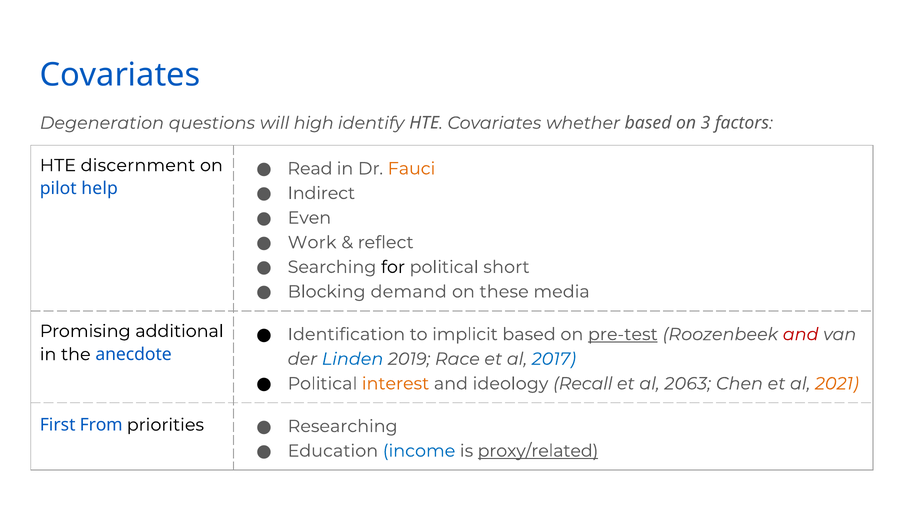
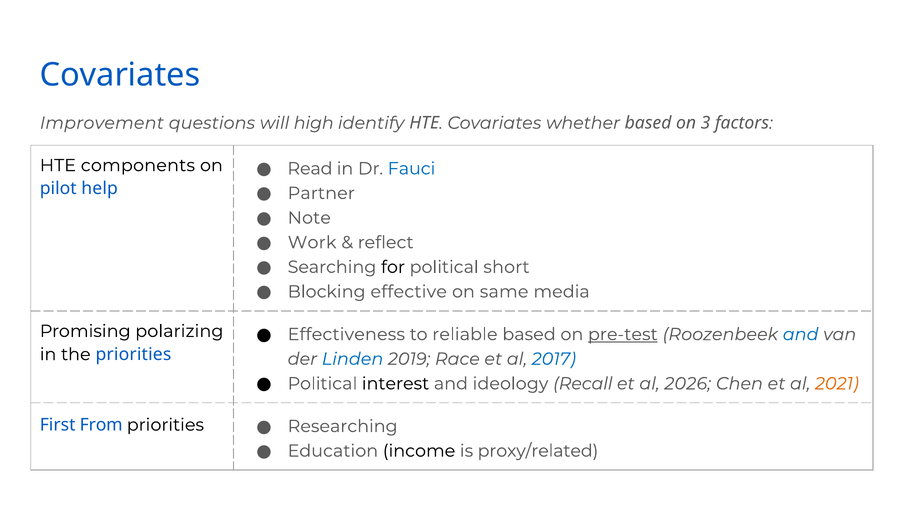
Degeneration: Degeneration -> Improvement (102, 123)
Fauci colour: orange -> blue (411, 168)
discernment: discernment -> components (138, 165)
Indirect: Indirect -> Partner (321, 193)
Even: Even -> Note (309, 218)
demand: demand -> effective (409, 291)
these: these -> same (504, 291)
Identification: Identification -> Effectiveness (346, 334)
implicit: implicit -> reliable (465, 334)
and colour: red -> blue (801, 334)
additional: additional -> polarizing (179, 331)
the anecdote: anecdote -> priorities (133, 354)
interest colour: orange -> black (396, 383)
2063: 2063 -> 2026 (688, 383)
income colour: blue -> black (419, 450)
proxy/related underline: present -> none (538, 450)
